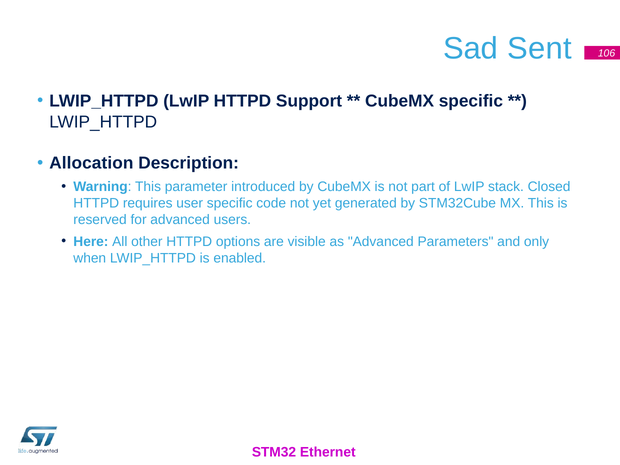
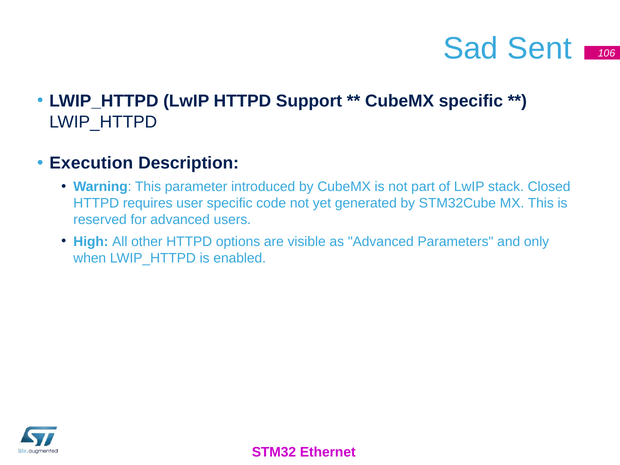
Allocation: Allocation -> Execution (91, 163)
Here: Here -> High (91, 242)
